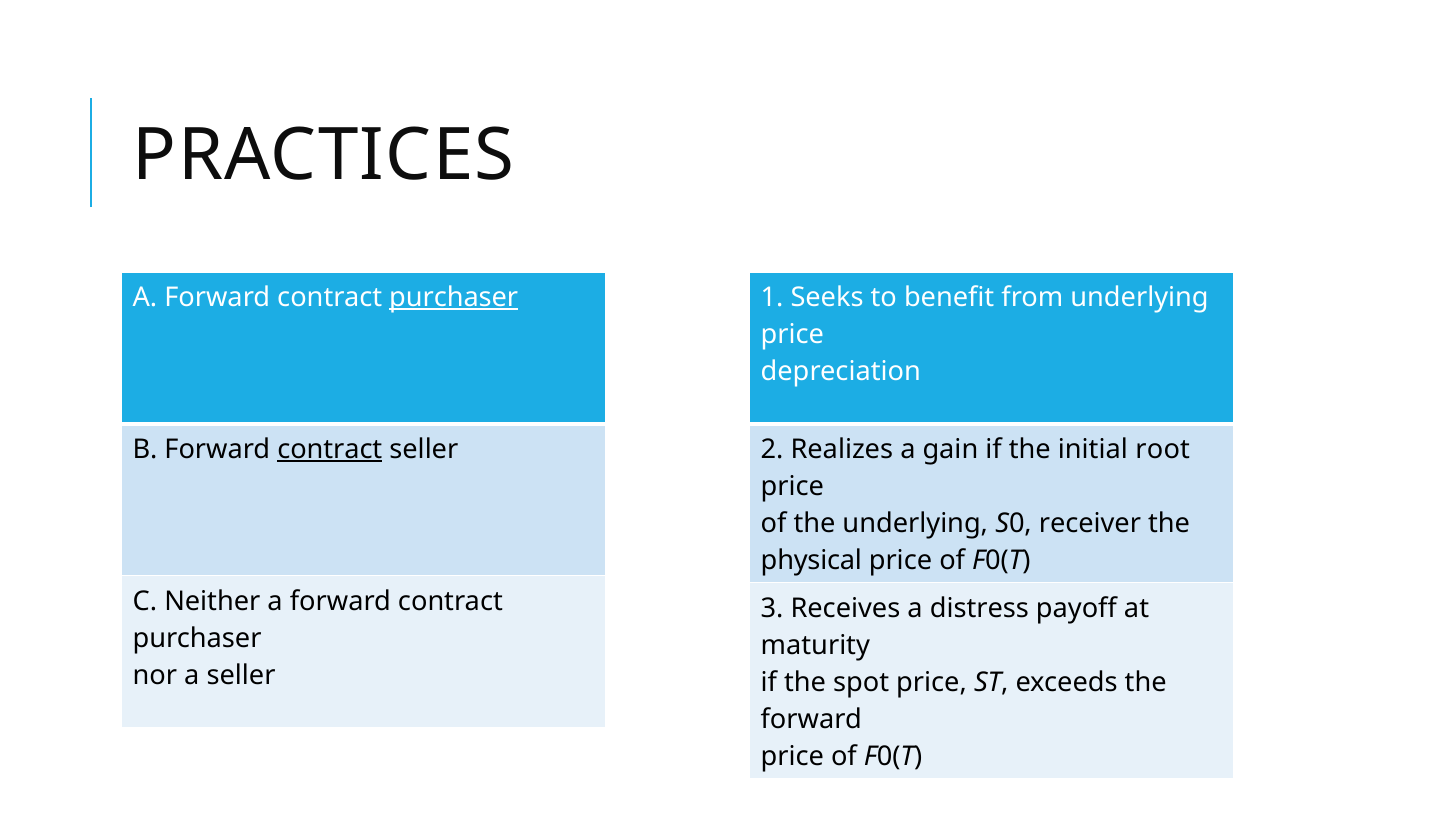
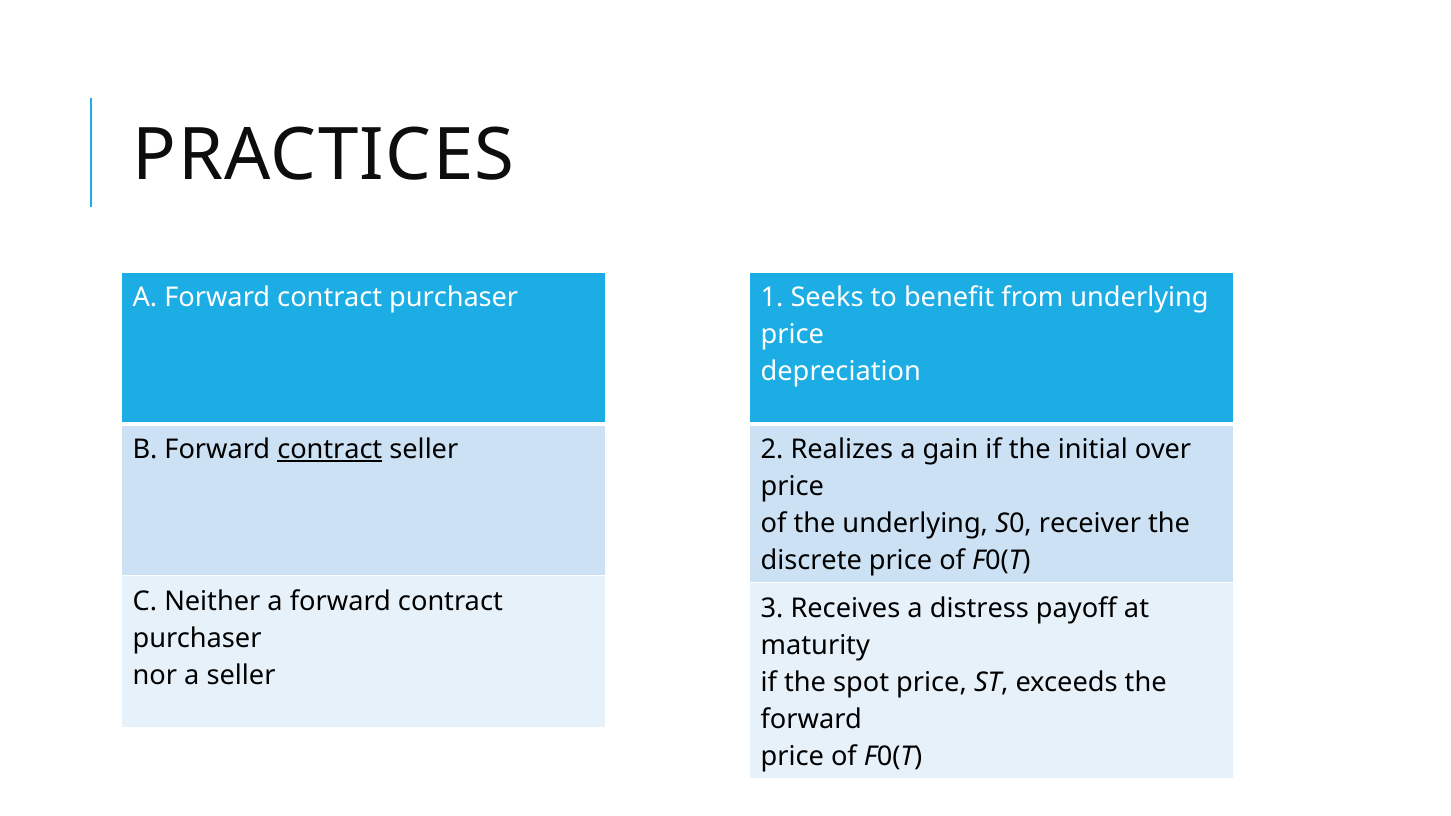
purchaser underline: present -> none (454, 298)
root: root -> over (1163, 449)
physical: physical -> discrete (811, 561)
